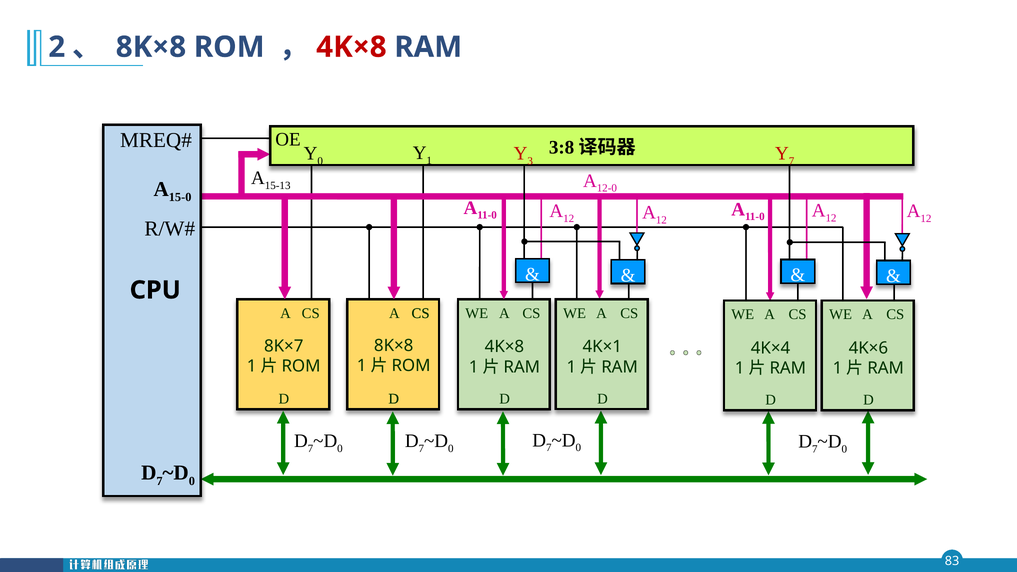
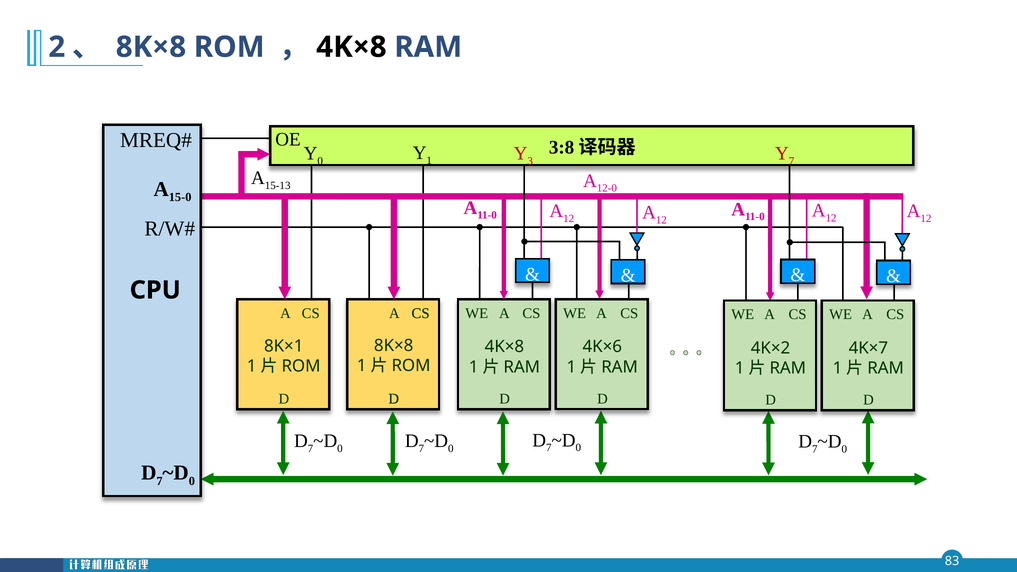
4K×8 colour: red -> black (351, 47)
8K×7: 8K×7 -> 8K×1 (284, 346)
4K×1: 4K×1 -> 4K×6 (602, 347)
4K×6: 4K×6 -> 4K×7 (868, 348)
4K×4: 4K×4 -> 4K×2 (771, 348)
